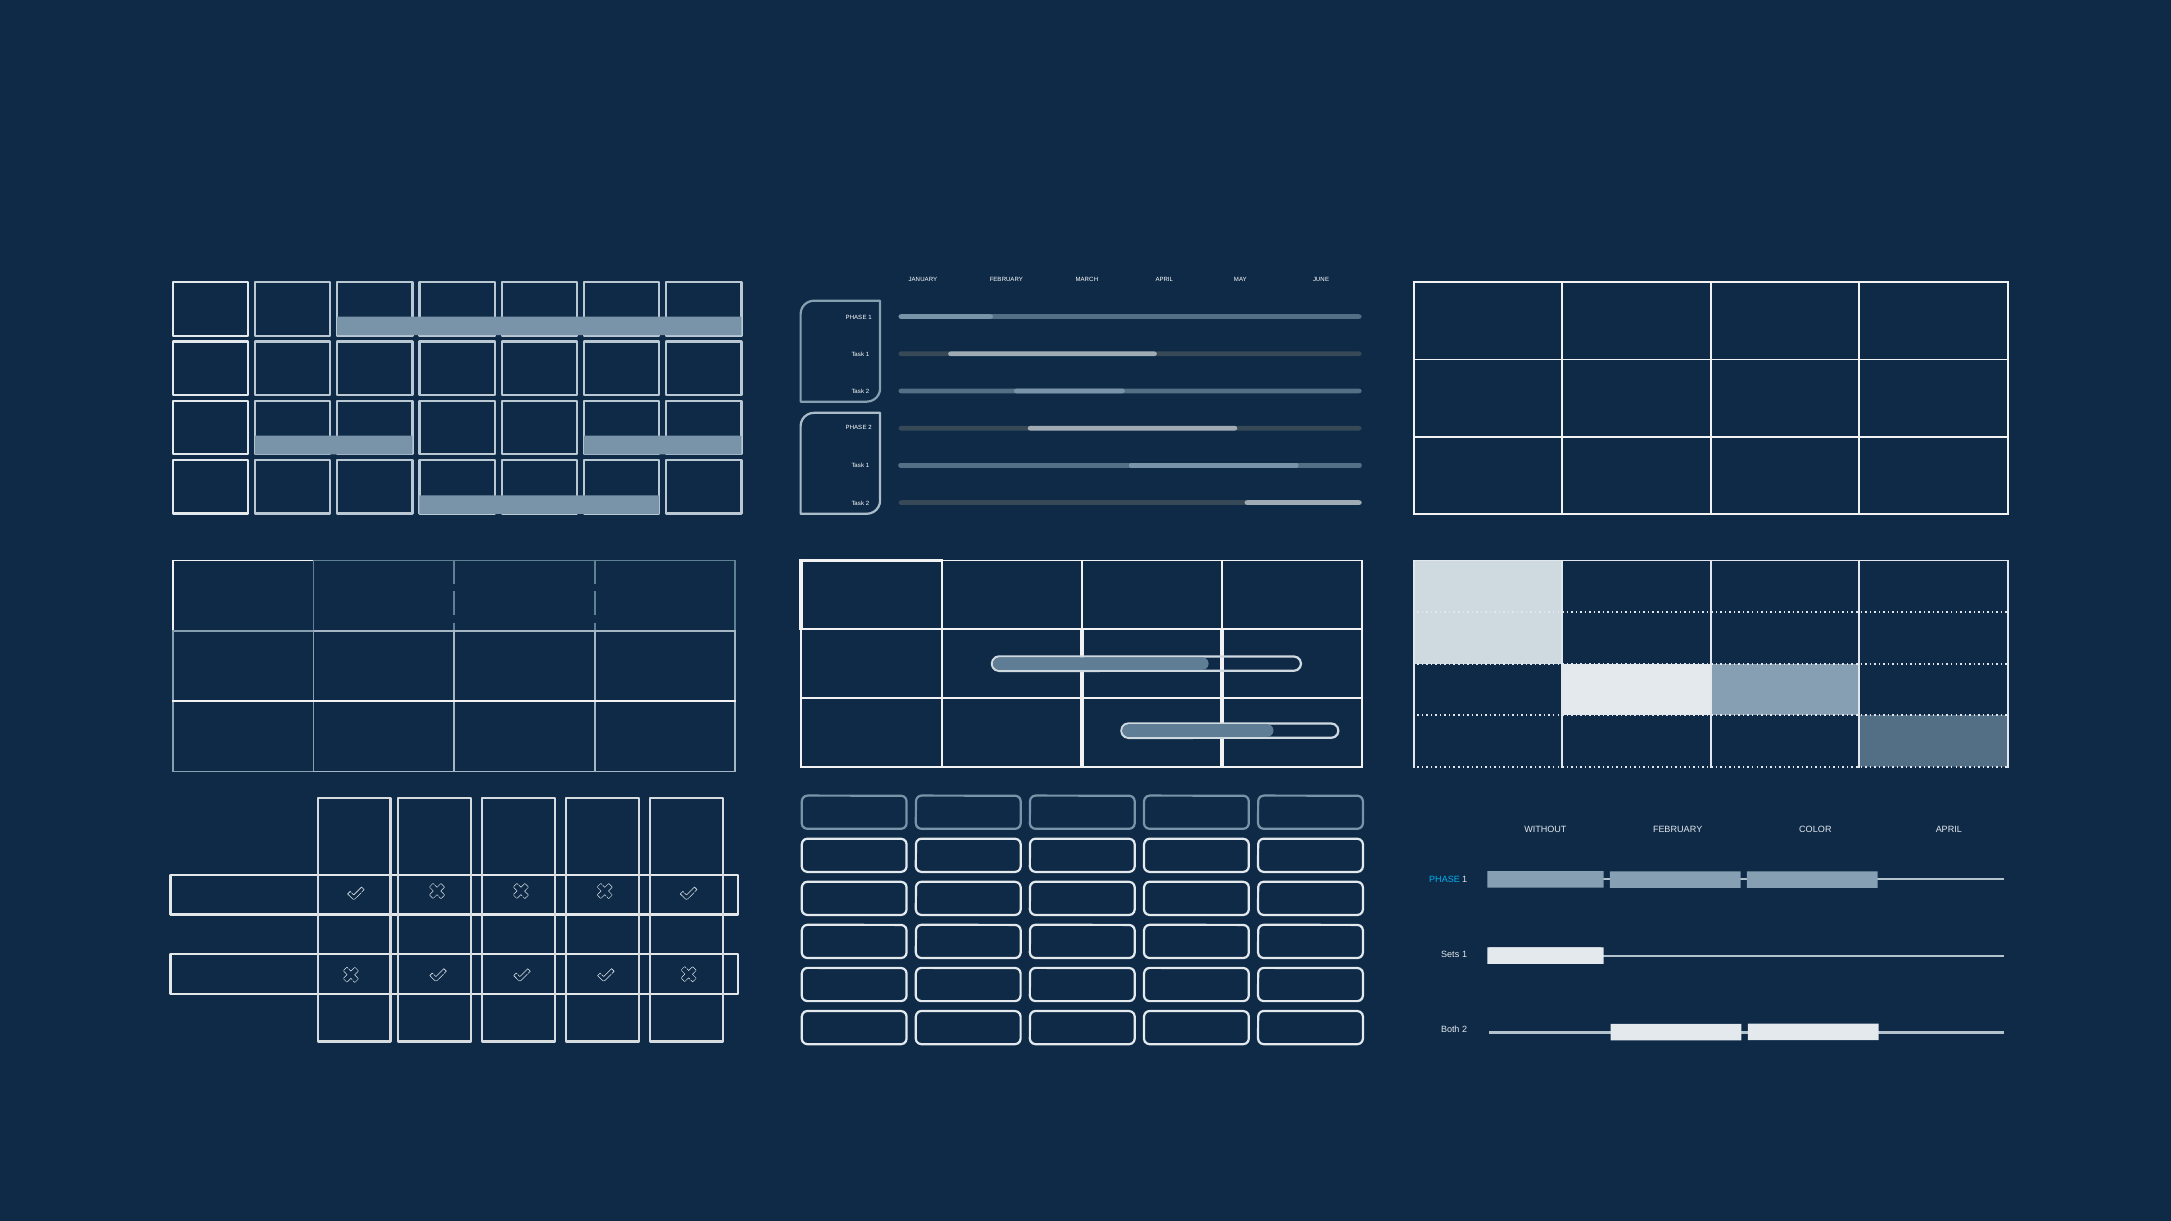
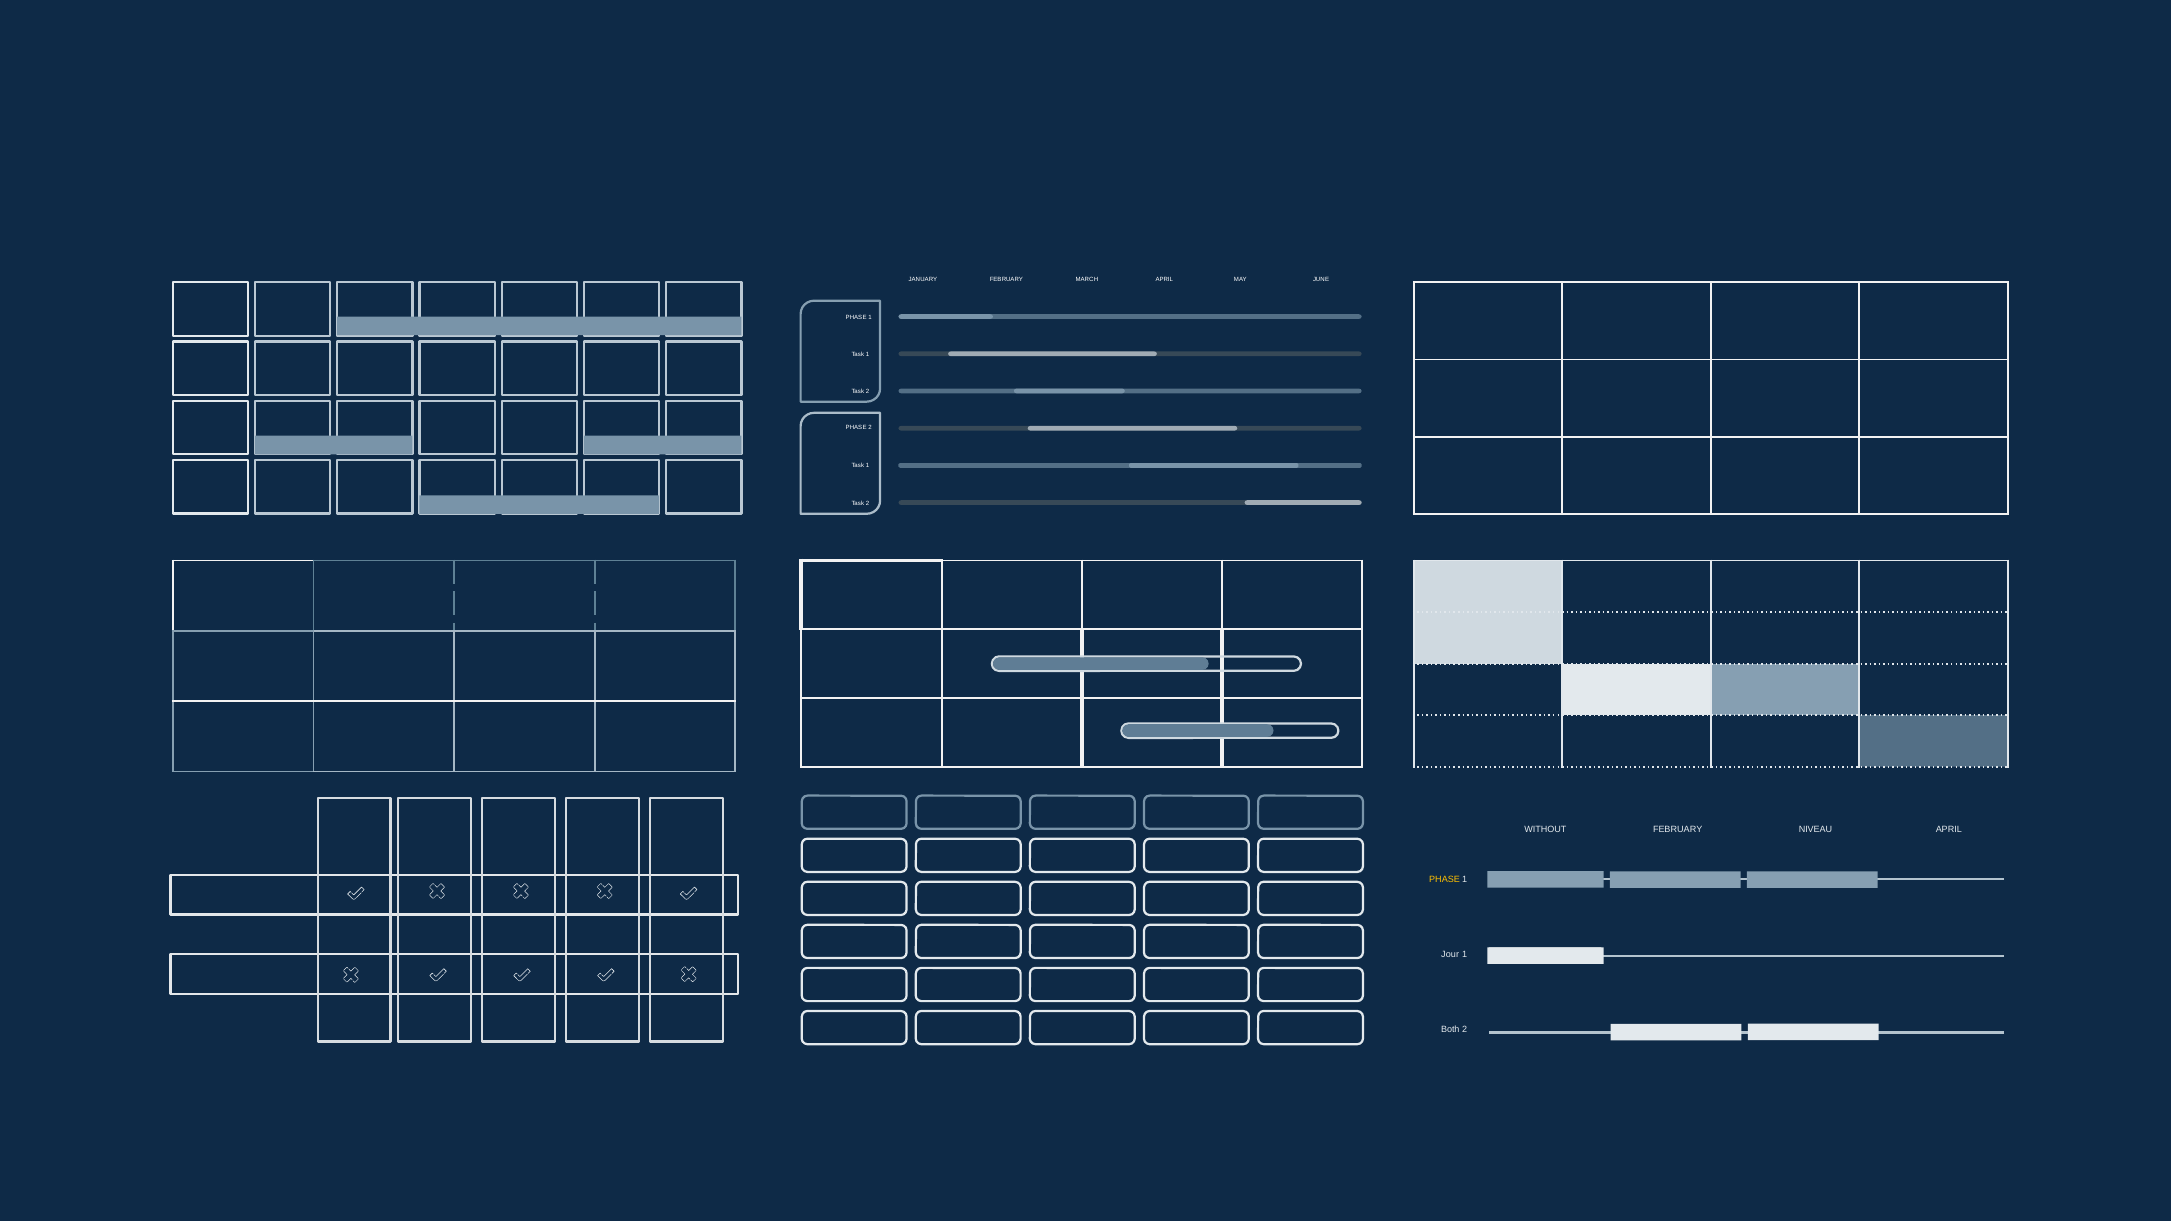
COLOR: COLOR -> NIVEAU (1815, 830)
PHASE colour: light blue -> yellow (1445, 880)
Sets: Sets -> Jour (1450, 955)
